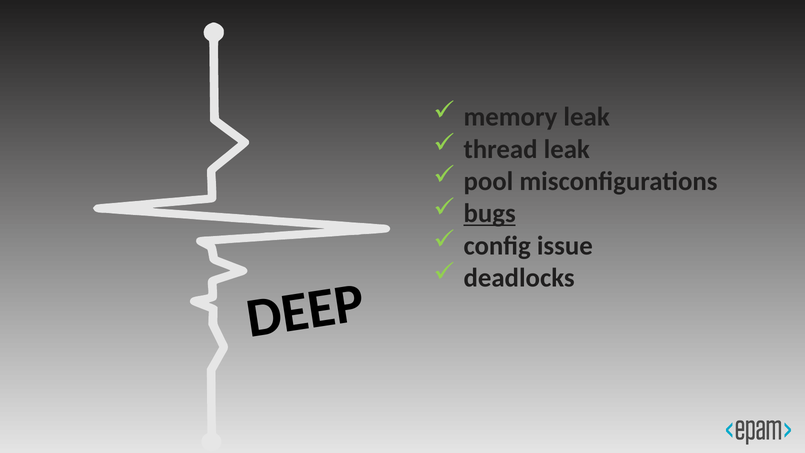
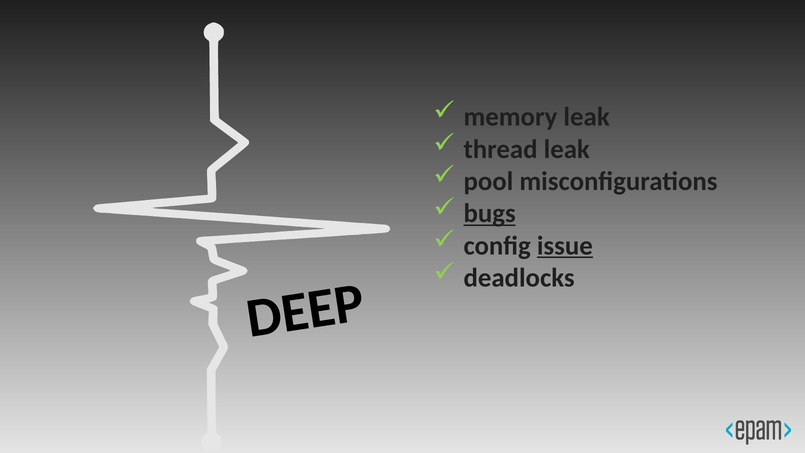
issue underline: none -> present (565, 246)
